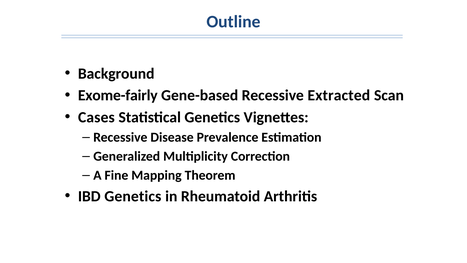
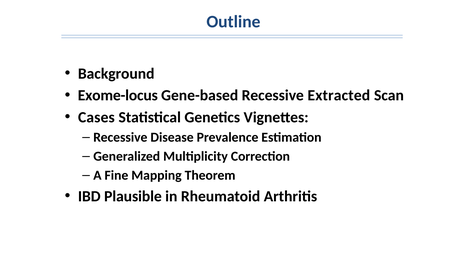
Exome-fairly: Exome-fairly -> Exome-locus (118, 95)
IBD Genetics: Genetics -> Plausible (133, 196)
